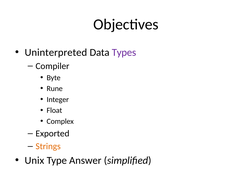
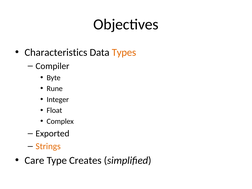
Uninterpreted: Uninterpreted -> Characteristics (56, 52)
Types colour: purple -> orange (124, 52)
Unix: Unix -> Care (34, 160)
Answer: Answer -> Creates (85, 160)
